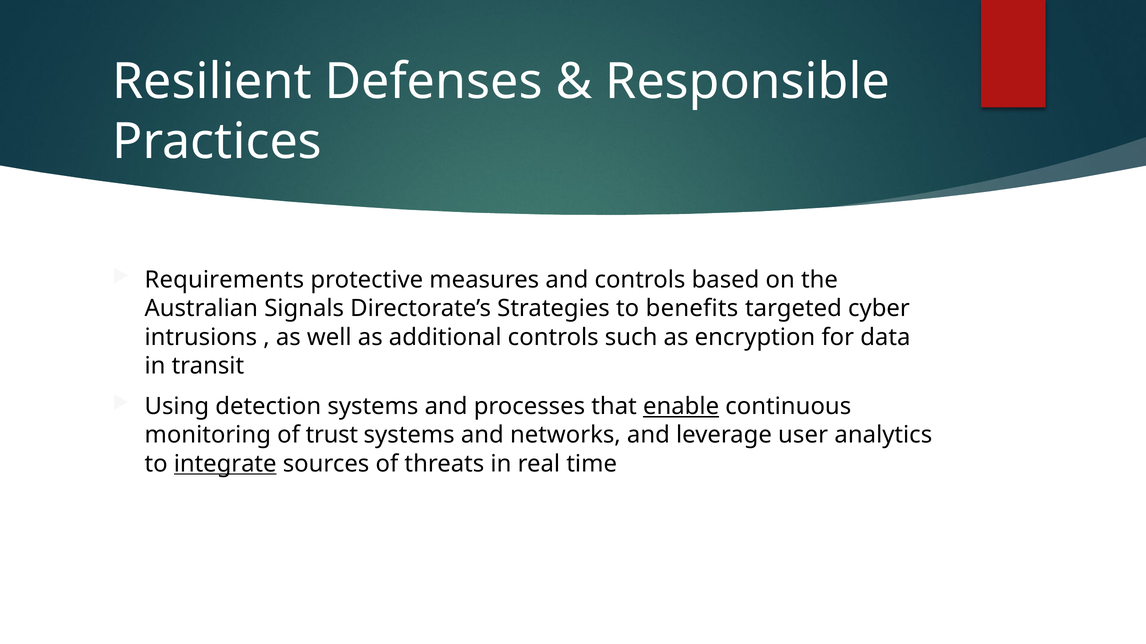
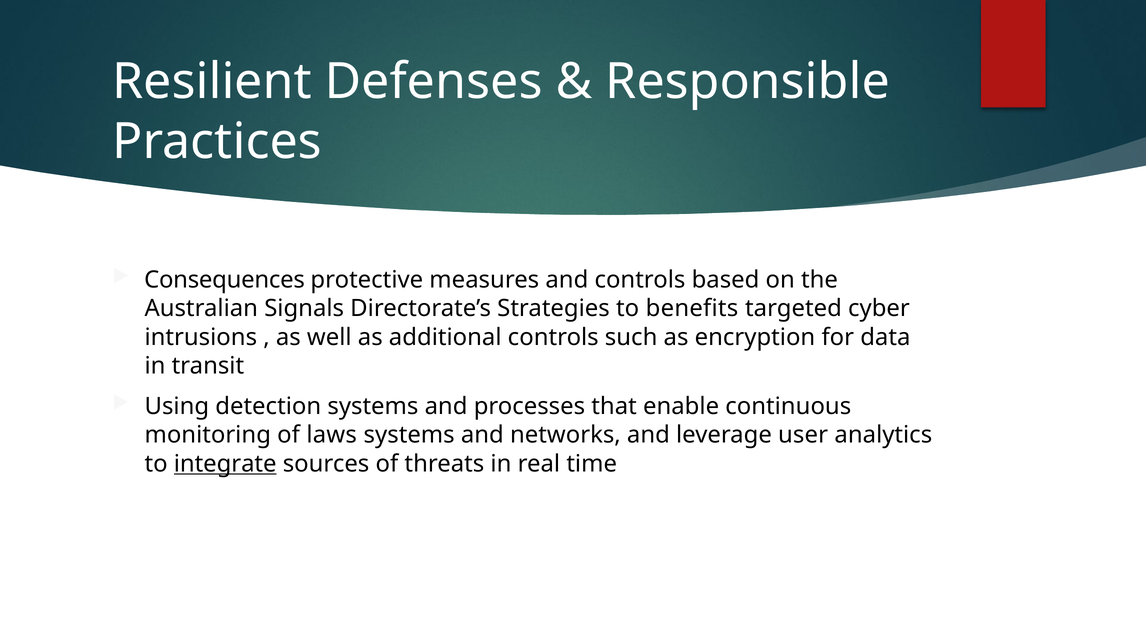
Requirements: Requirements -> Consequences (225, 280)
enable underline: present -> none (681, 407)
trust: trust -> laws (332, 435)
